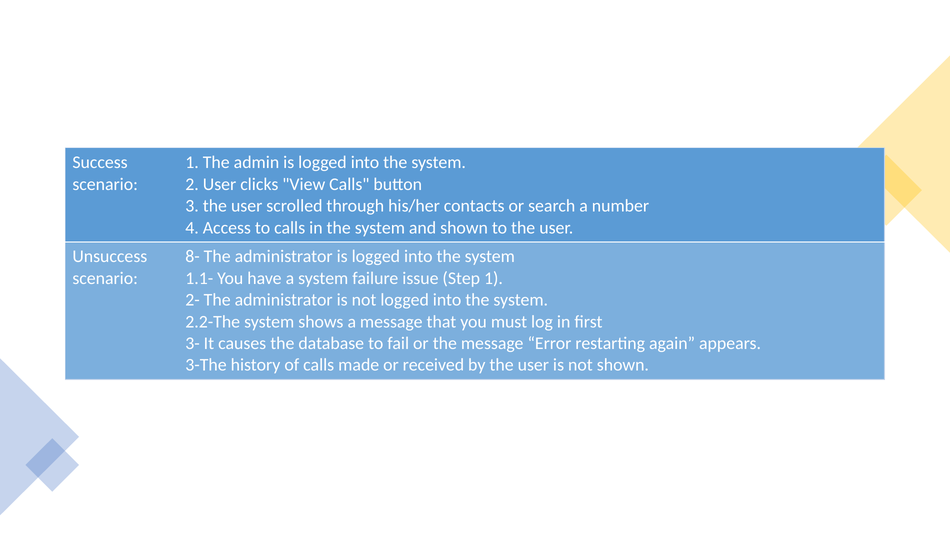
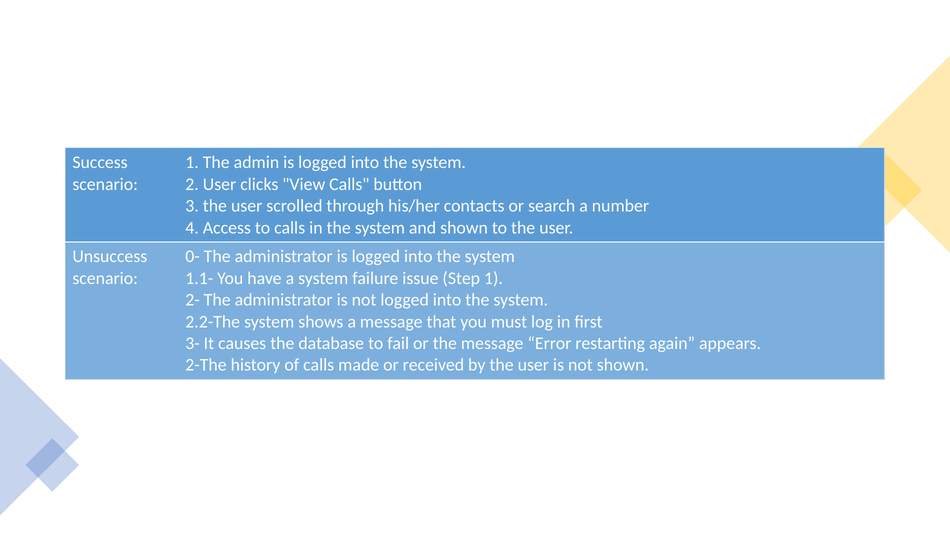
8-: 8- -> 0- (193, 257)
3-The: 3-The -> 2-The (206, 365)
